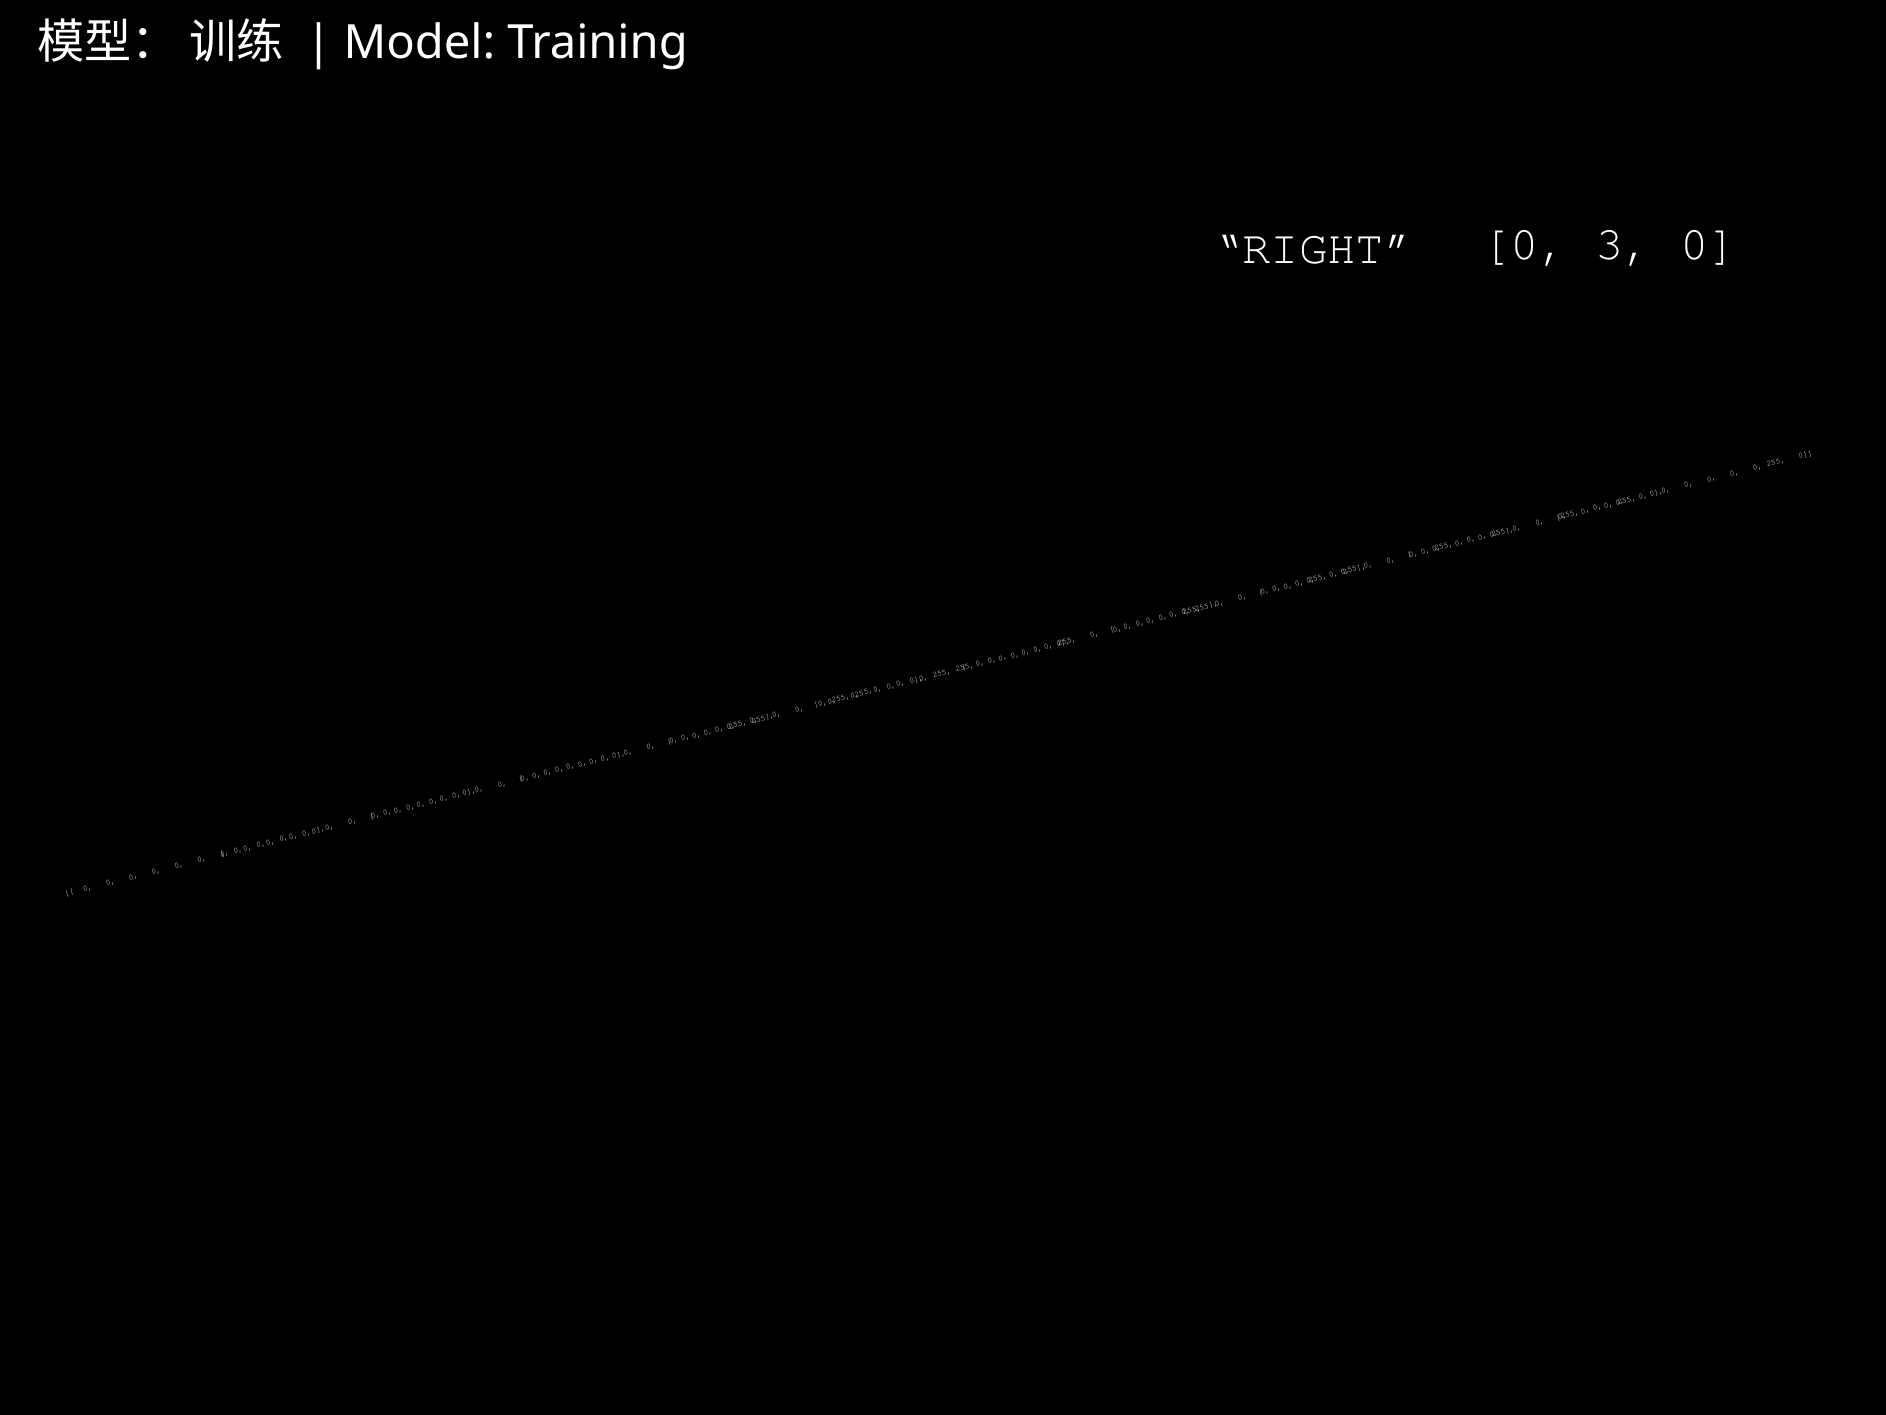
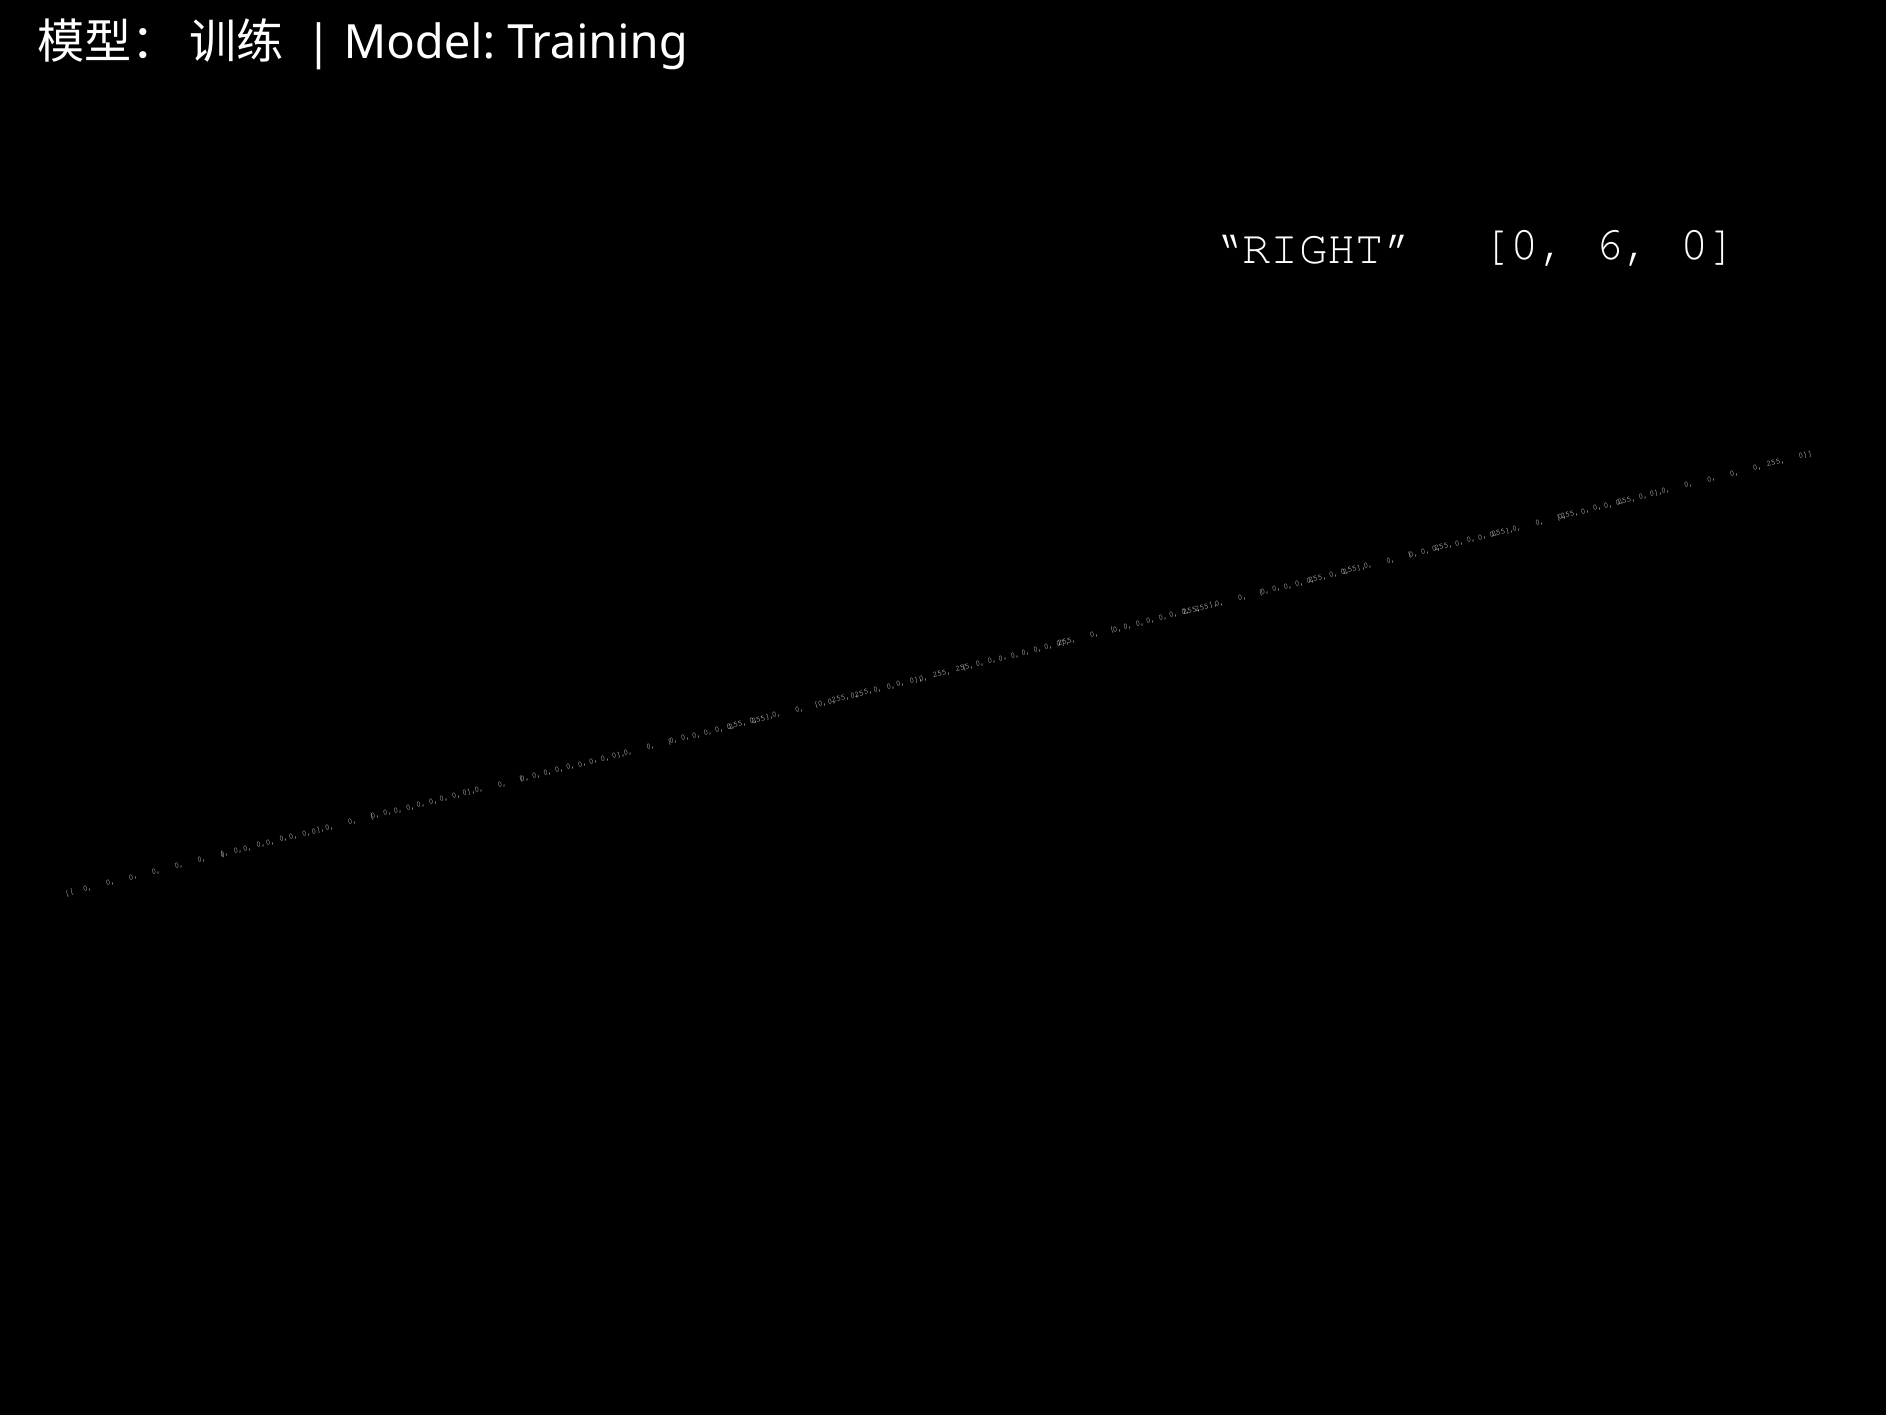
3: 3 -> 6 (1624, 243)
